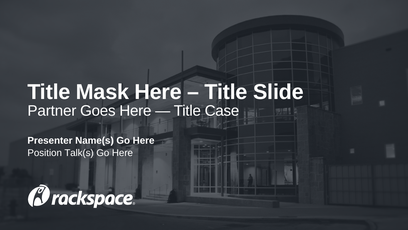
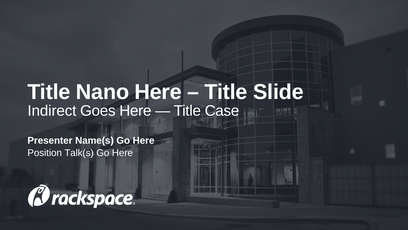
Mask: Mask -> Nano (103, 92)
Partner: Partner -> Indirect (52, 111)
